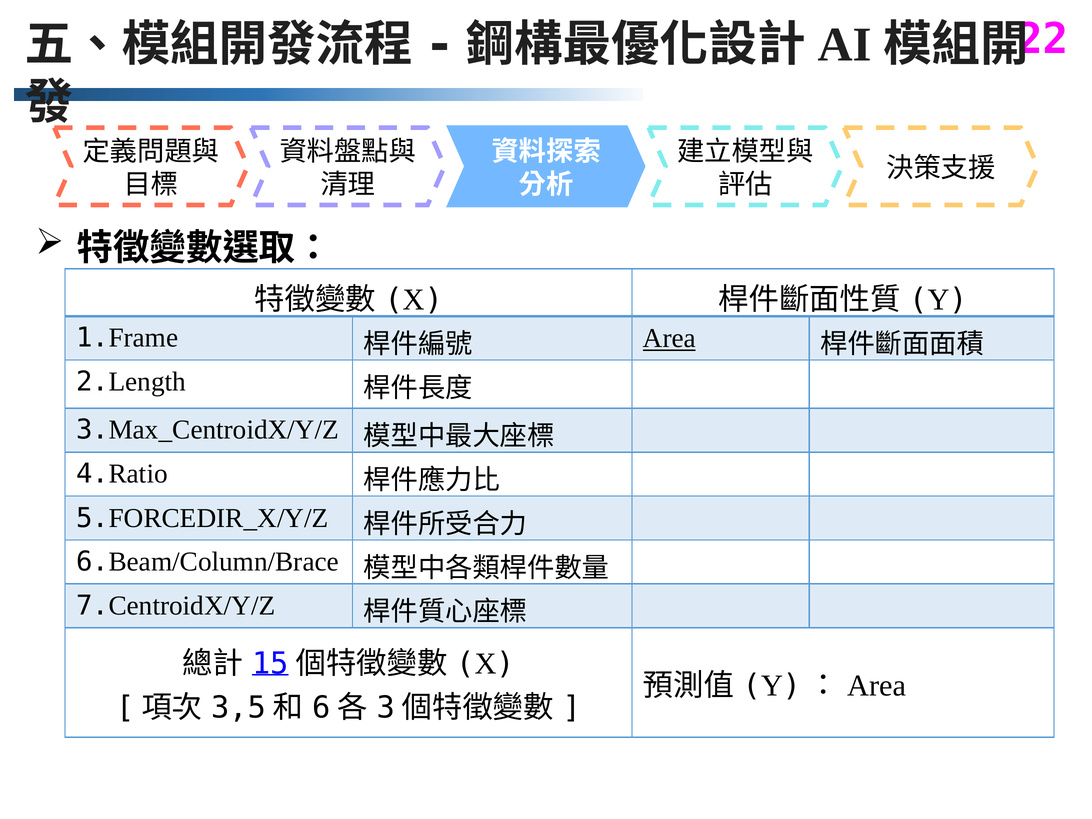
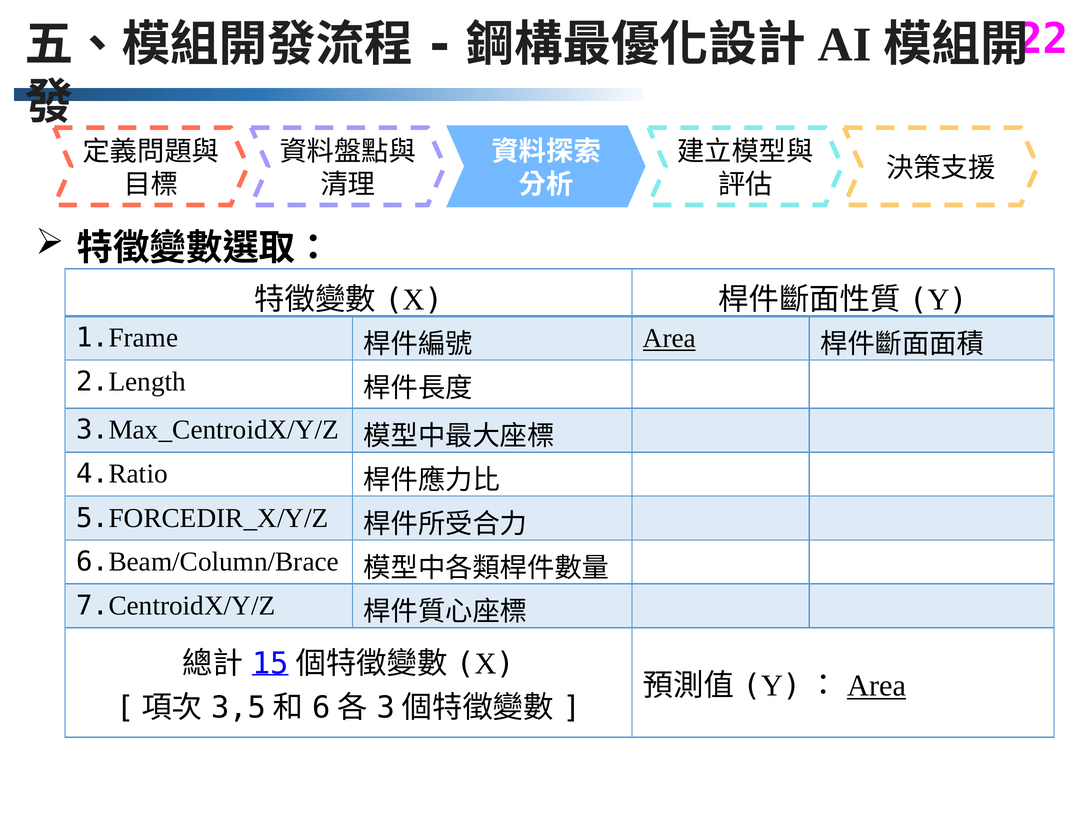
Area underline: none -> present (877, 686)
